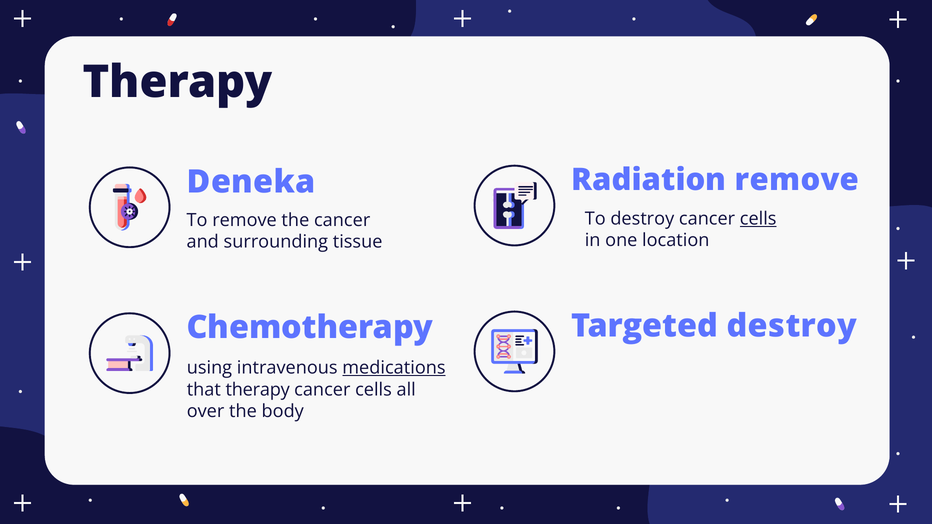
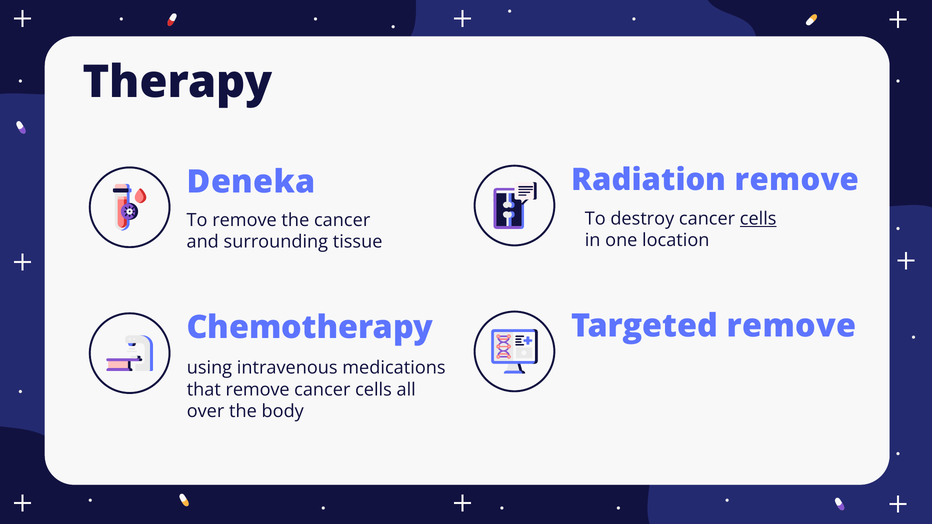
Targeted destroy: destroy -> remove (792, 326)
medications underline: present -> none (394, 368)
that therapy: therapy -> remove (258, 390)
